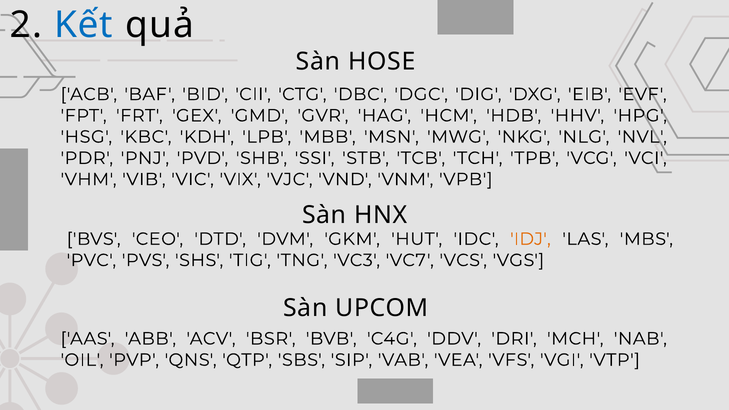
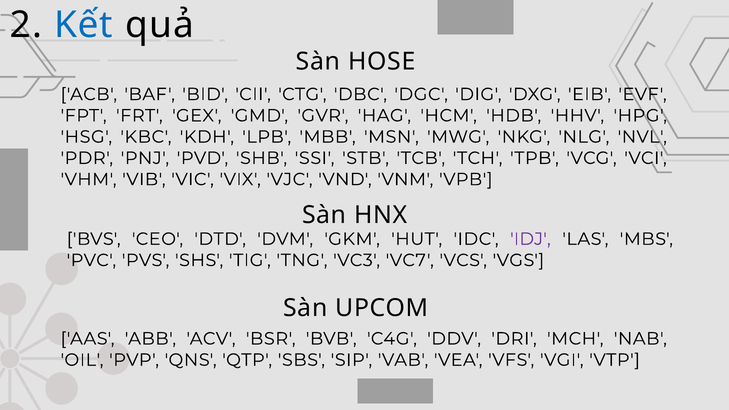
IDJ colour: orange -> purple (530, 239)
